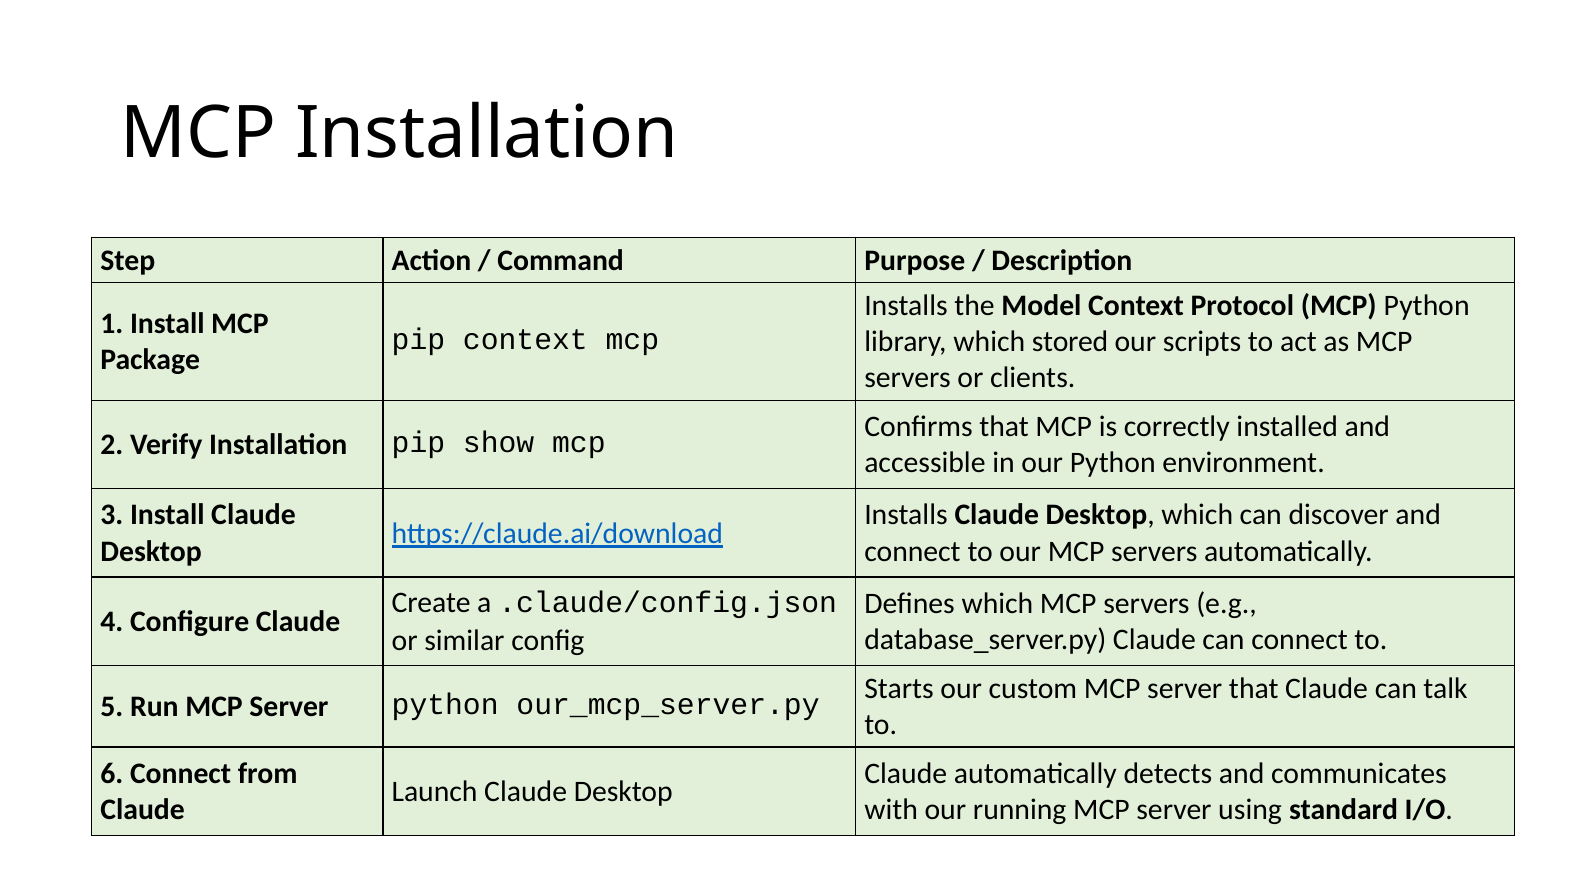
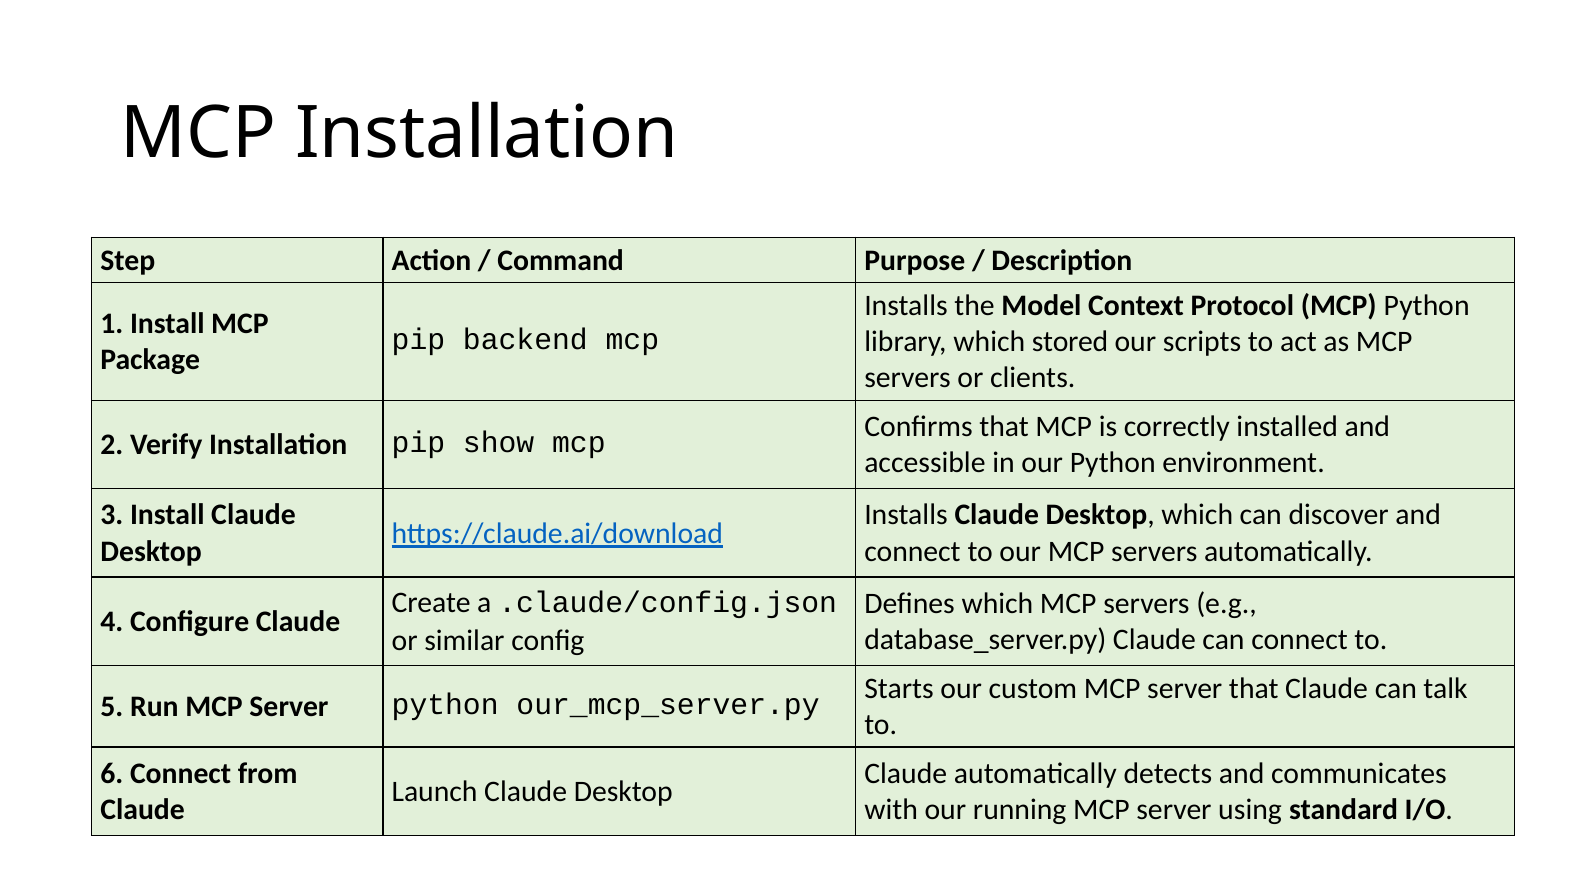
pip context: context -> backend (525, 339)
